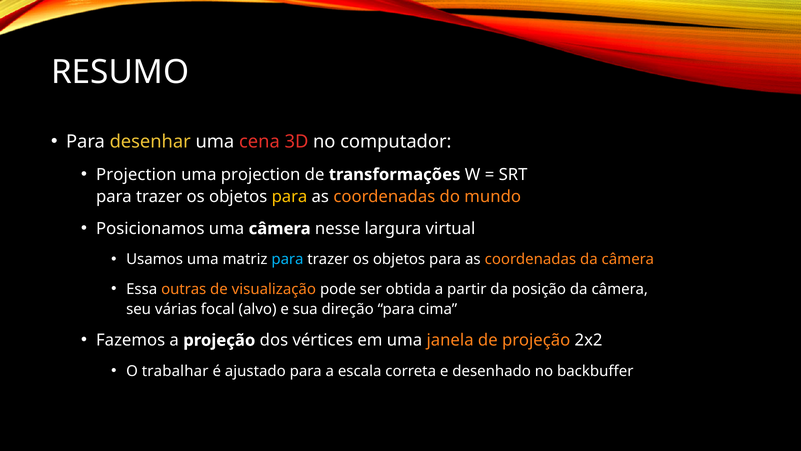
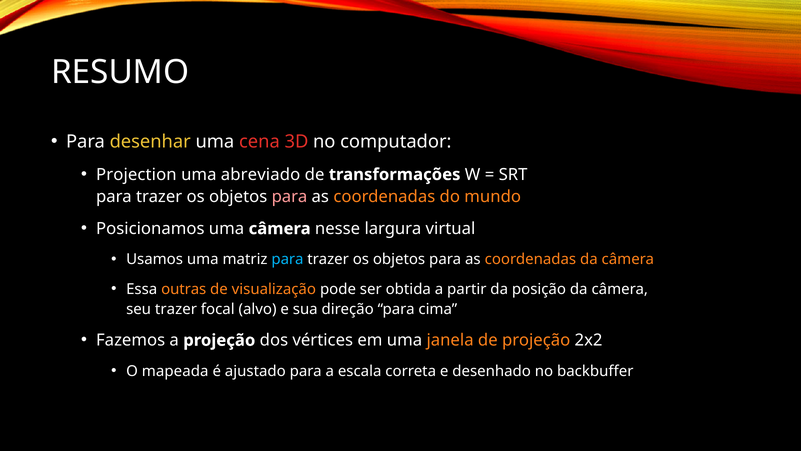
uma projection: projection -> abreviado (261, 174)
para colour: yellow -> pink (289, 196)
seu várias: várias -> trazer (176, 309)
trabalhar: trabalhar -> mapeada (175, 371)
